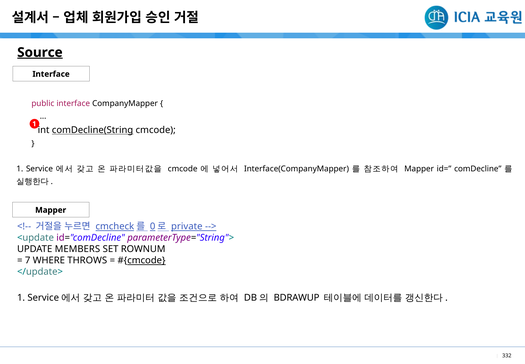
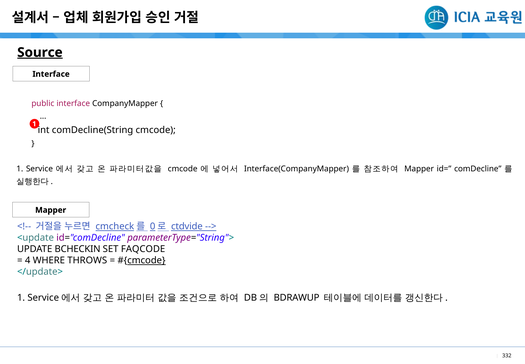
comDecline(String underline: present -> none (93, 130)
private: private -> ctdvide (187, 226)
MEMBERS: MEMBERS -> BCHECKIN (78, 249)
ROWNUM: ROWNUM -> FAQCODE (143, 249)
7: 7 -> 4 (28, 260)
